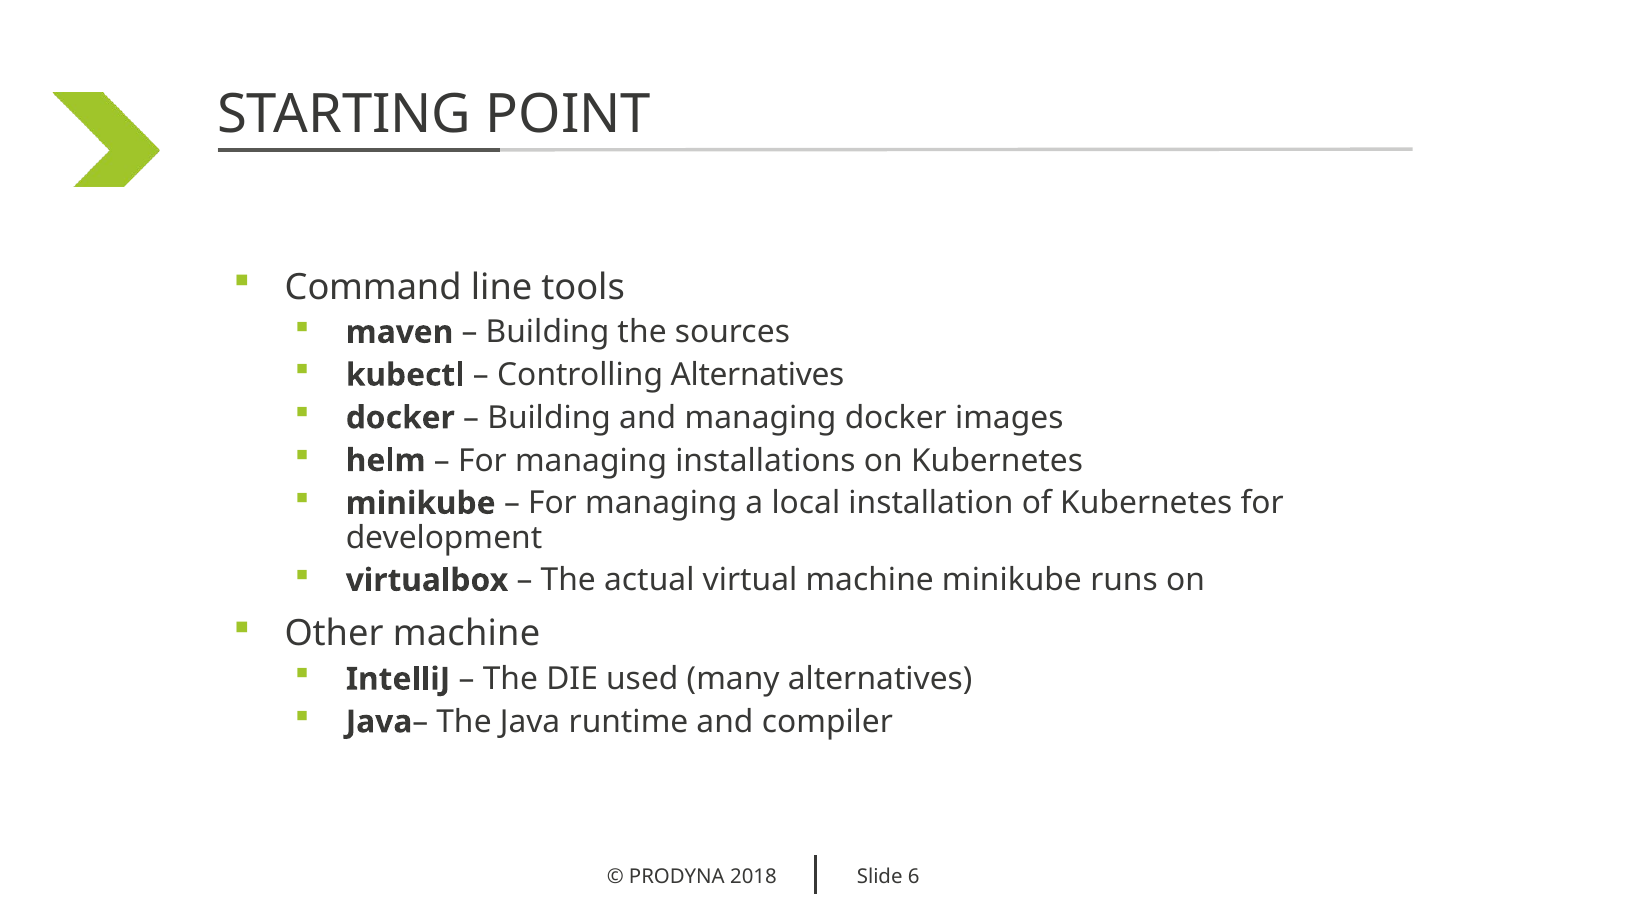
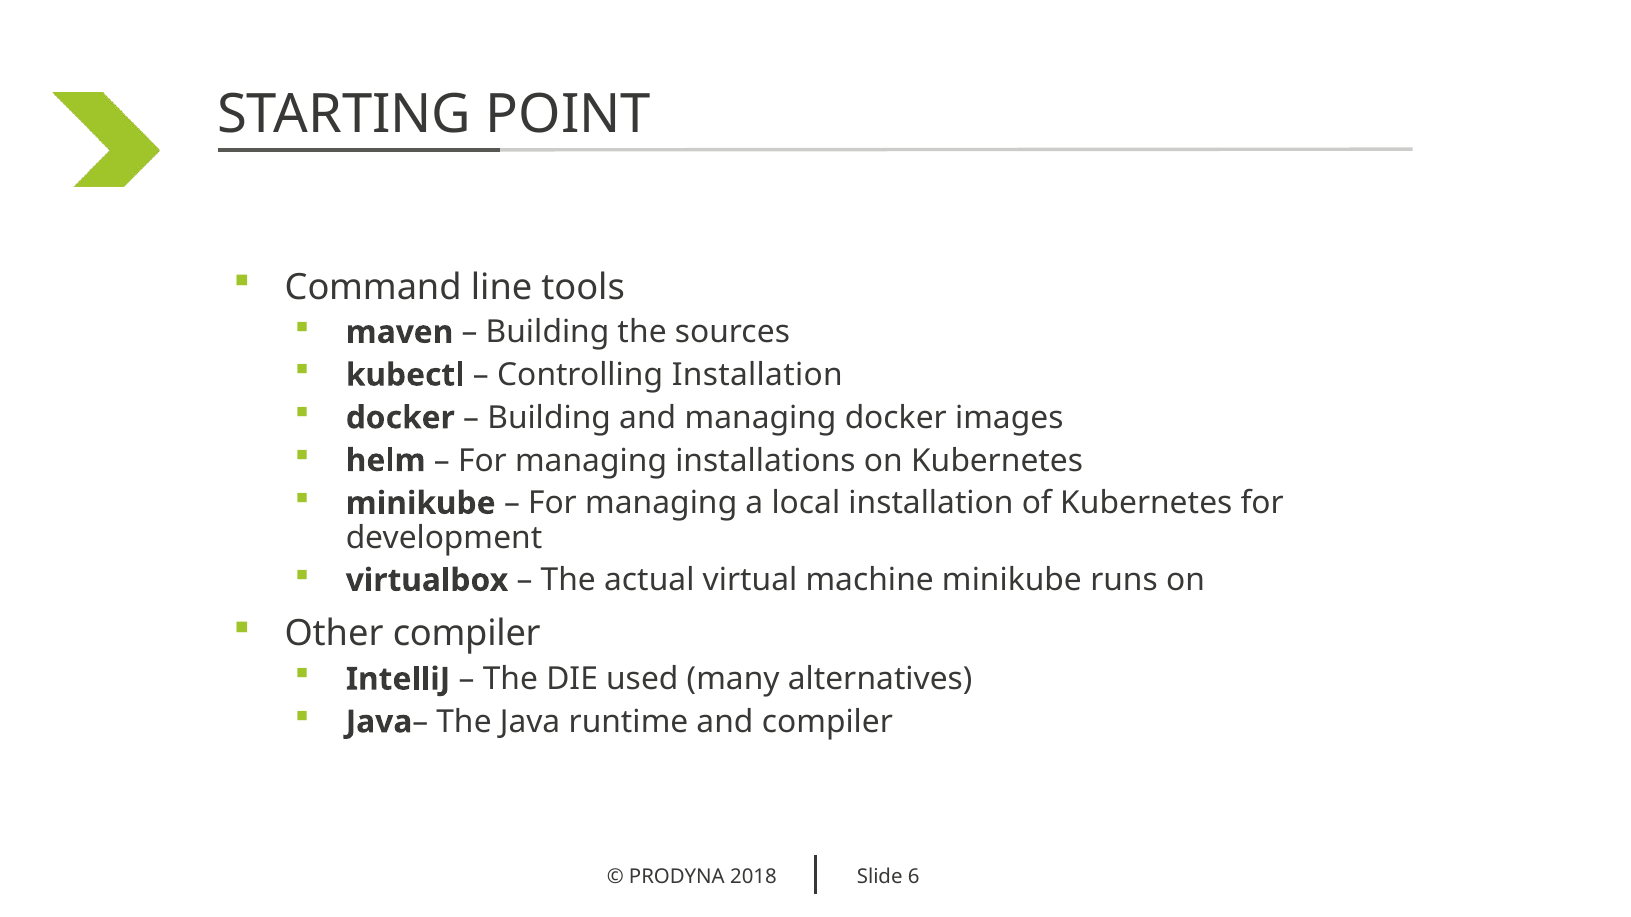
Controlling Alternatives: Alternatives -> Installation (757, 375)
Other machine: machine -> compiler (467, 634)
